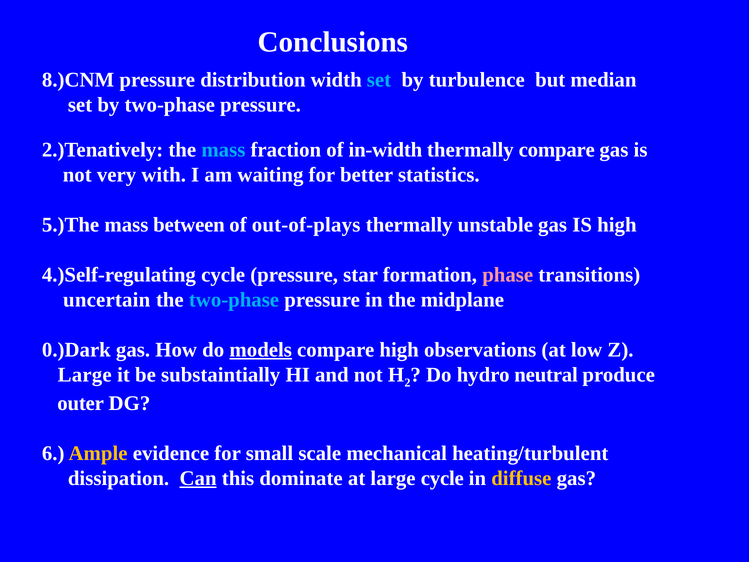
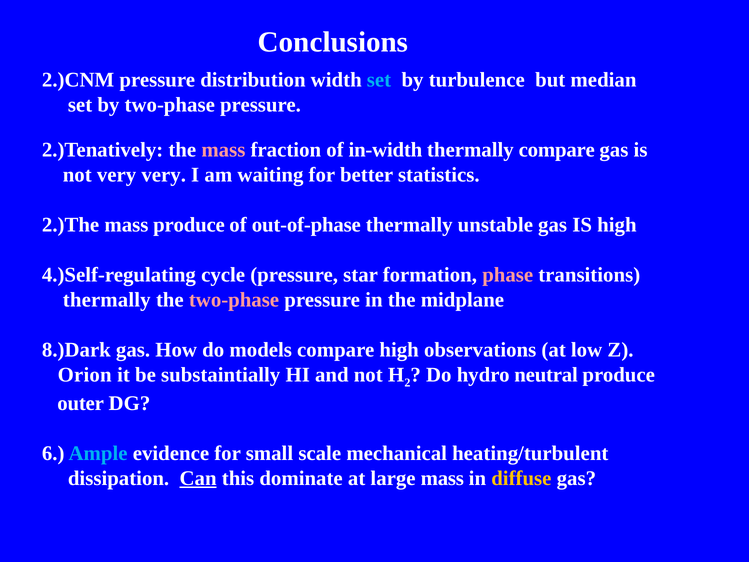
8.)CNM: 8.)CNM -> 2.)CNM (78, 80)
mass colour: light blue -> pink (223, 150)
very with: with -> very (164, 175)
5.)The: 5.)The -> 2.)The (71, 225)
mass between: between -> produce (189, 225)
out-of-plays: out-of-plays -> out-of-phase (306, 225)
uncertain: uncertain -> thermally (107, 300)
two-phase colour: light blue -> pink (234, 300)
0.)Dark: 0.)Dark -> 8.)Dark (76, 350)
models underline: present -> none (261, 350)
Large: Large -> Orion (85, 375)
Ample colour: yellow -> light blue (98, 453)
large cycle: cycle -> mass (442, 478)
